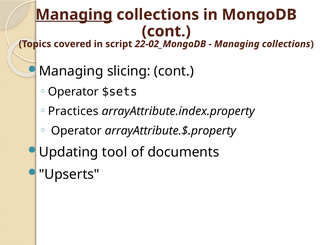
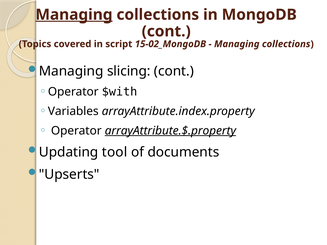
22-02_MongoDB: 22-02_MongoDB -> 15-02_MongoDB (170, 44)
$sets: $sets -> $with (120, 92)
Practices: Practices -> Variables (73, 111)
arrayAttribute.$.property underline: none -> present (170, 131)
